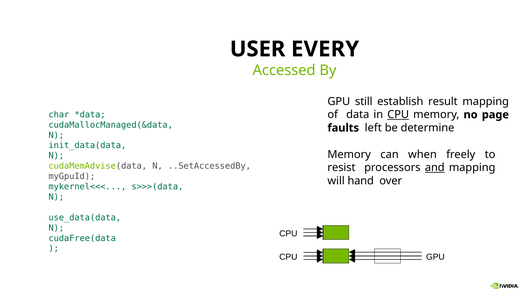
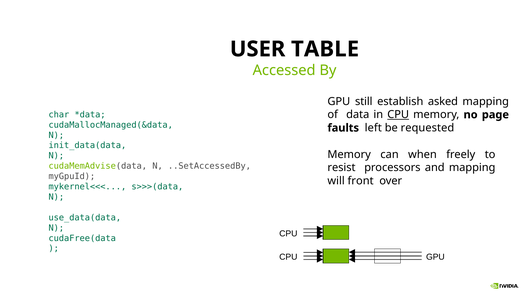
EVERY: EVERY -> TABLE (325, 49)
result: result -> asked (443, 101)
determine: determine -> requested (427, 128)
and underline: present -> none (435, 168)
hand: hand -> front (361, 181)
